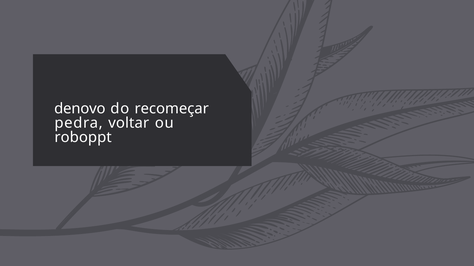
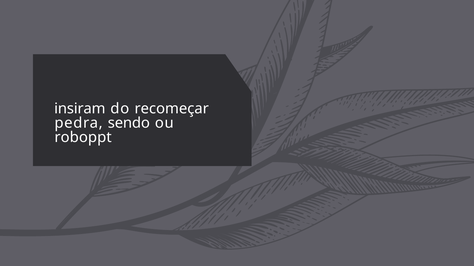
denovo: denovo -> insiram (80, 109)
voltar: voltar -> sendo (129, 123)
